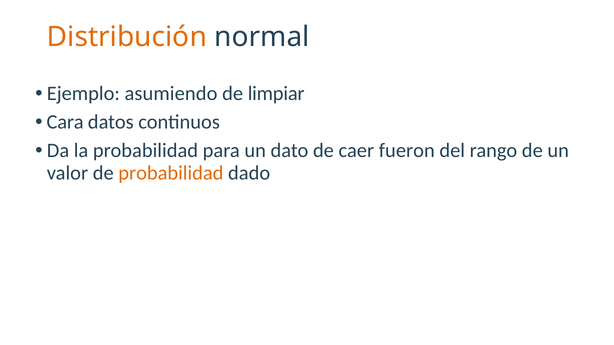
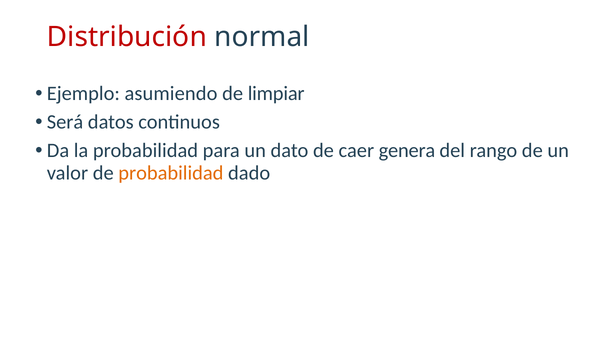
Distribución colour: orange -> red (127, 37)
Cara: Cara -> Será (65, 122)
fueron: fueron -> genera (407, 151)
